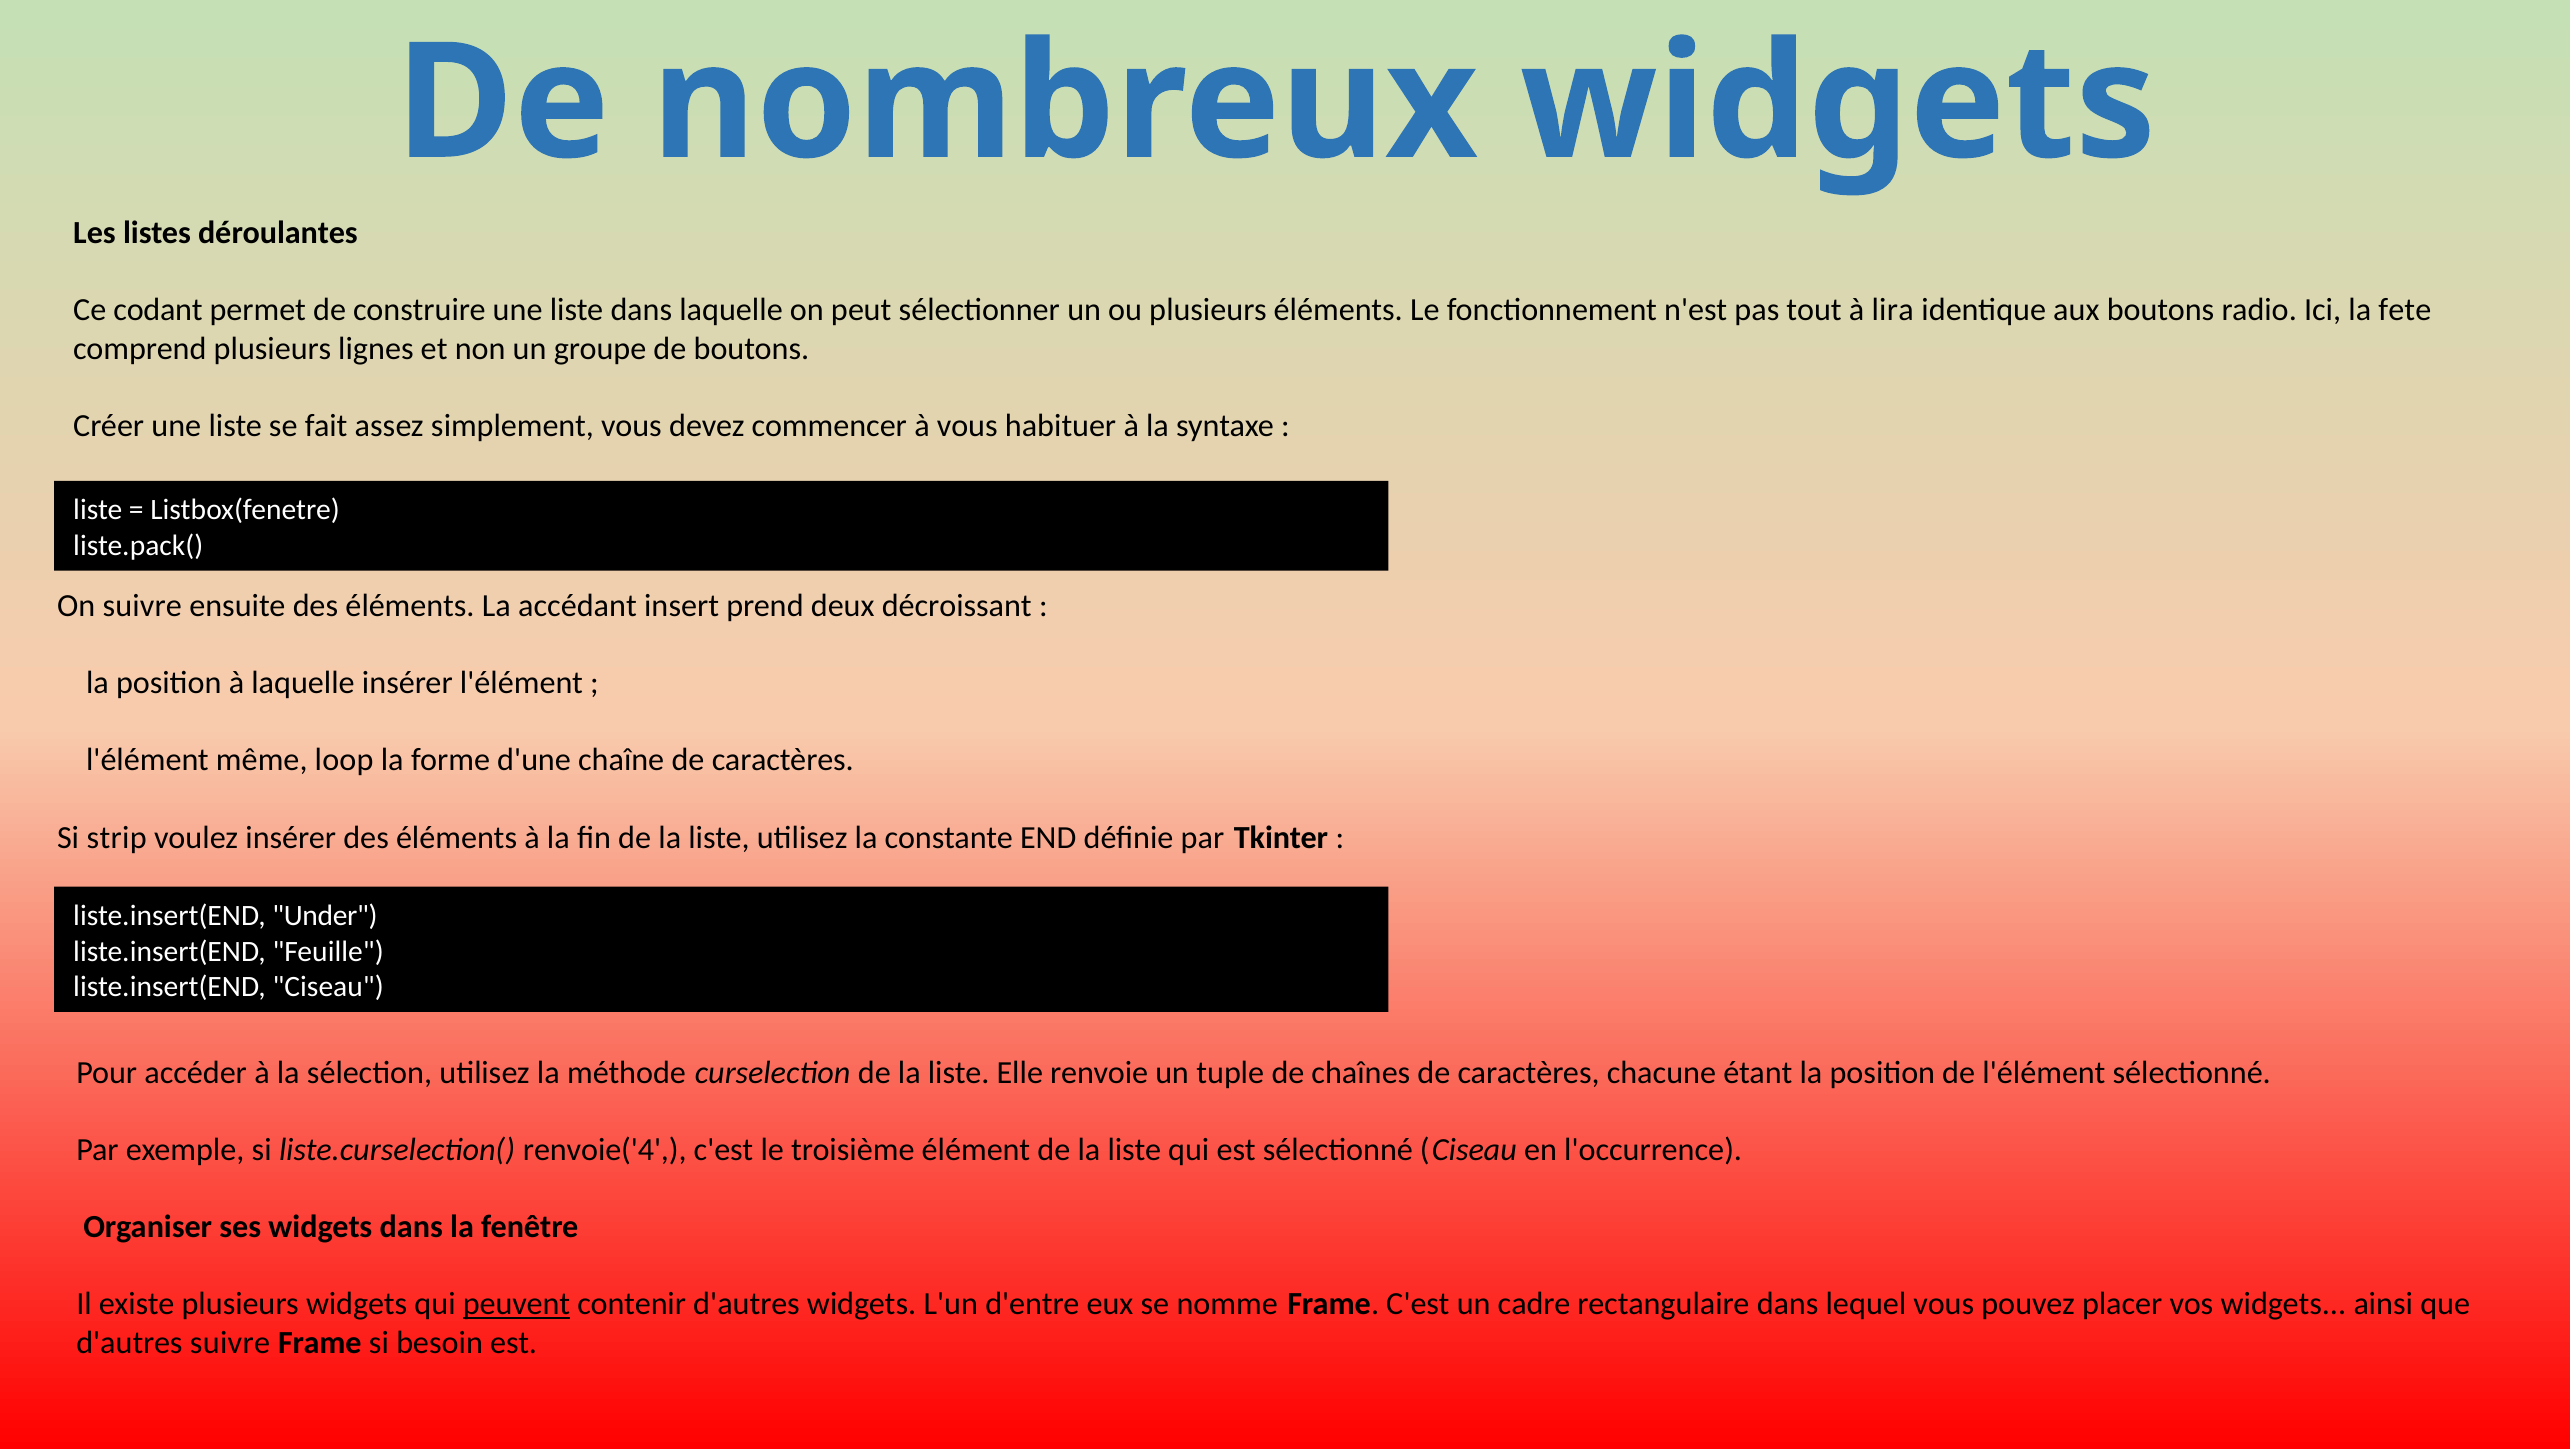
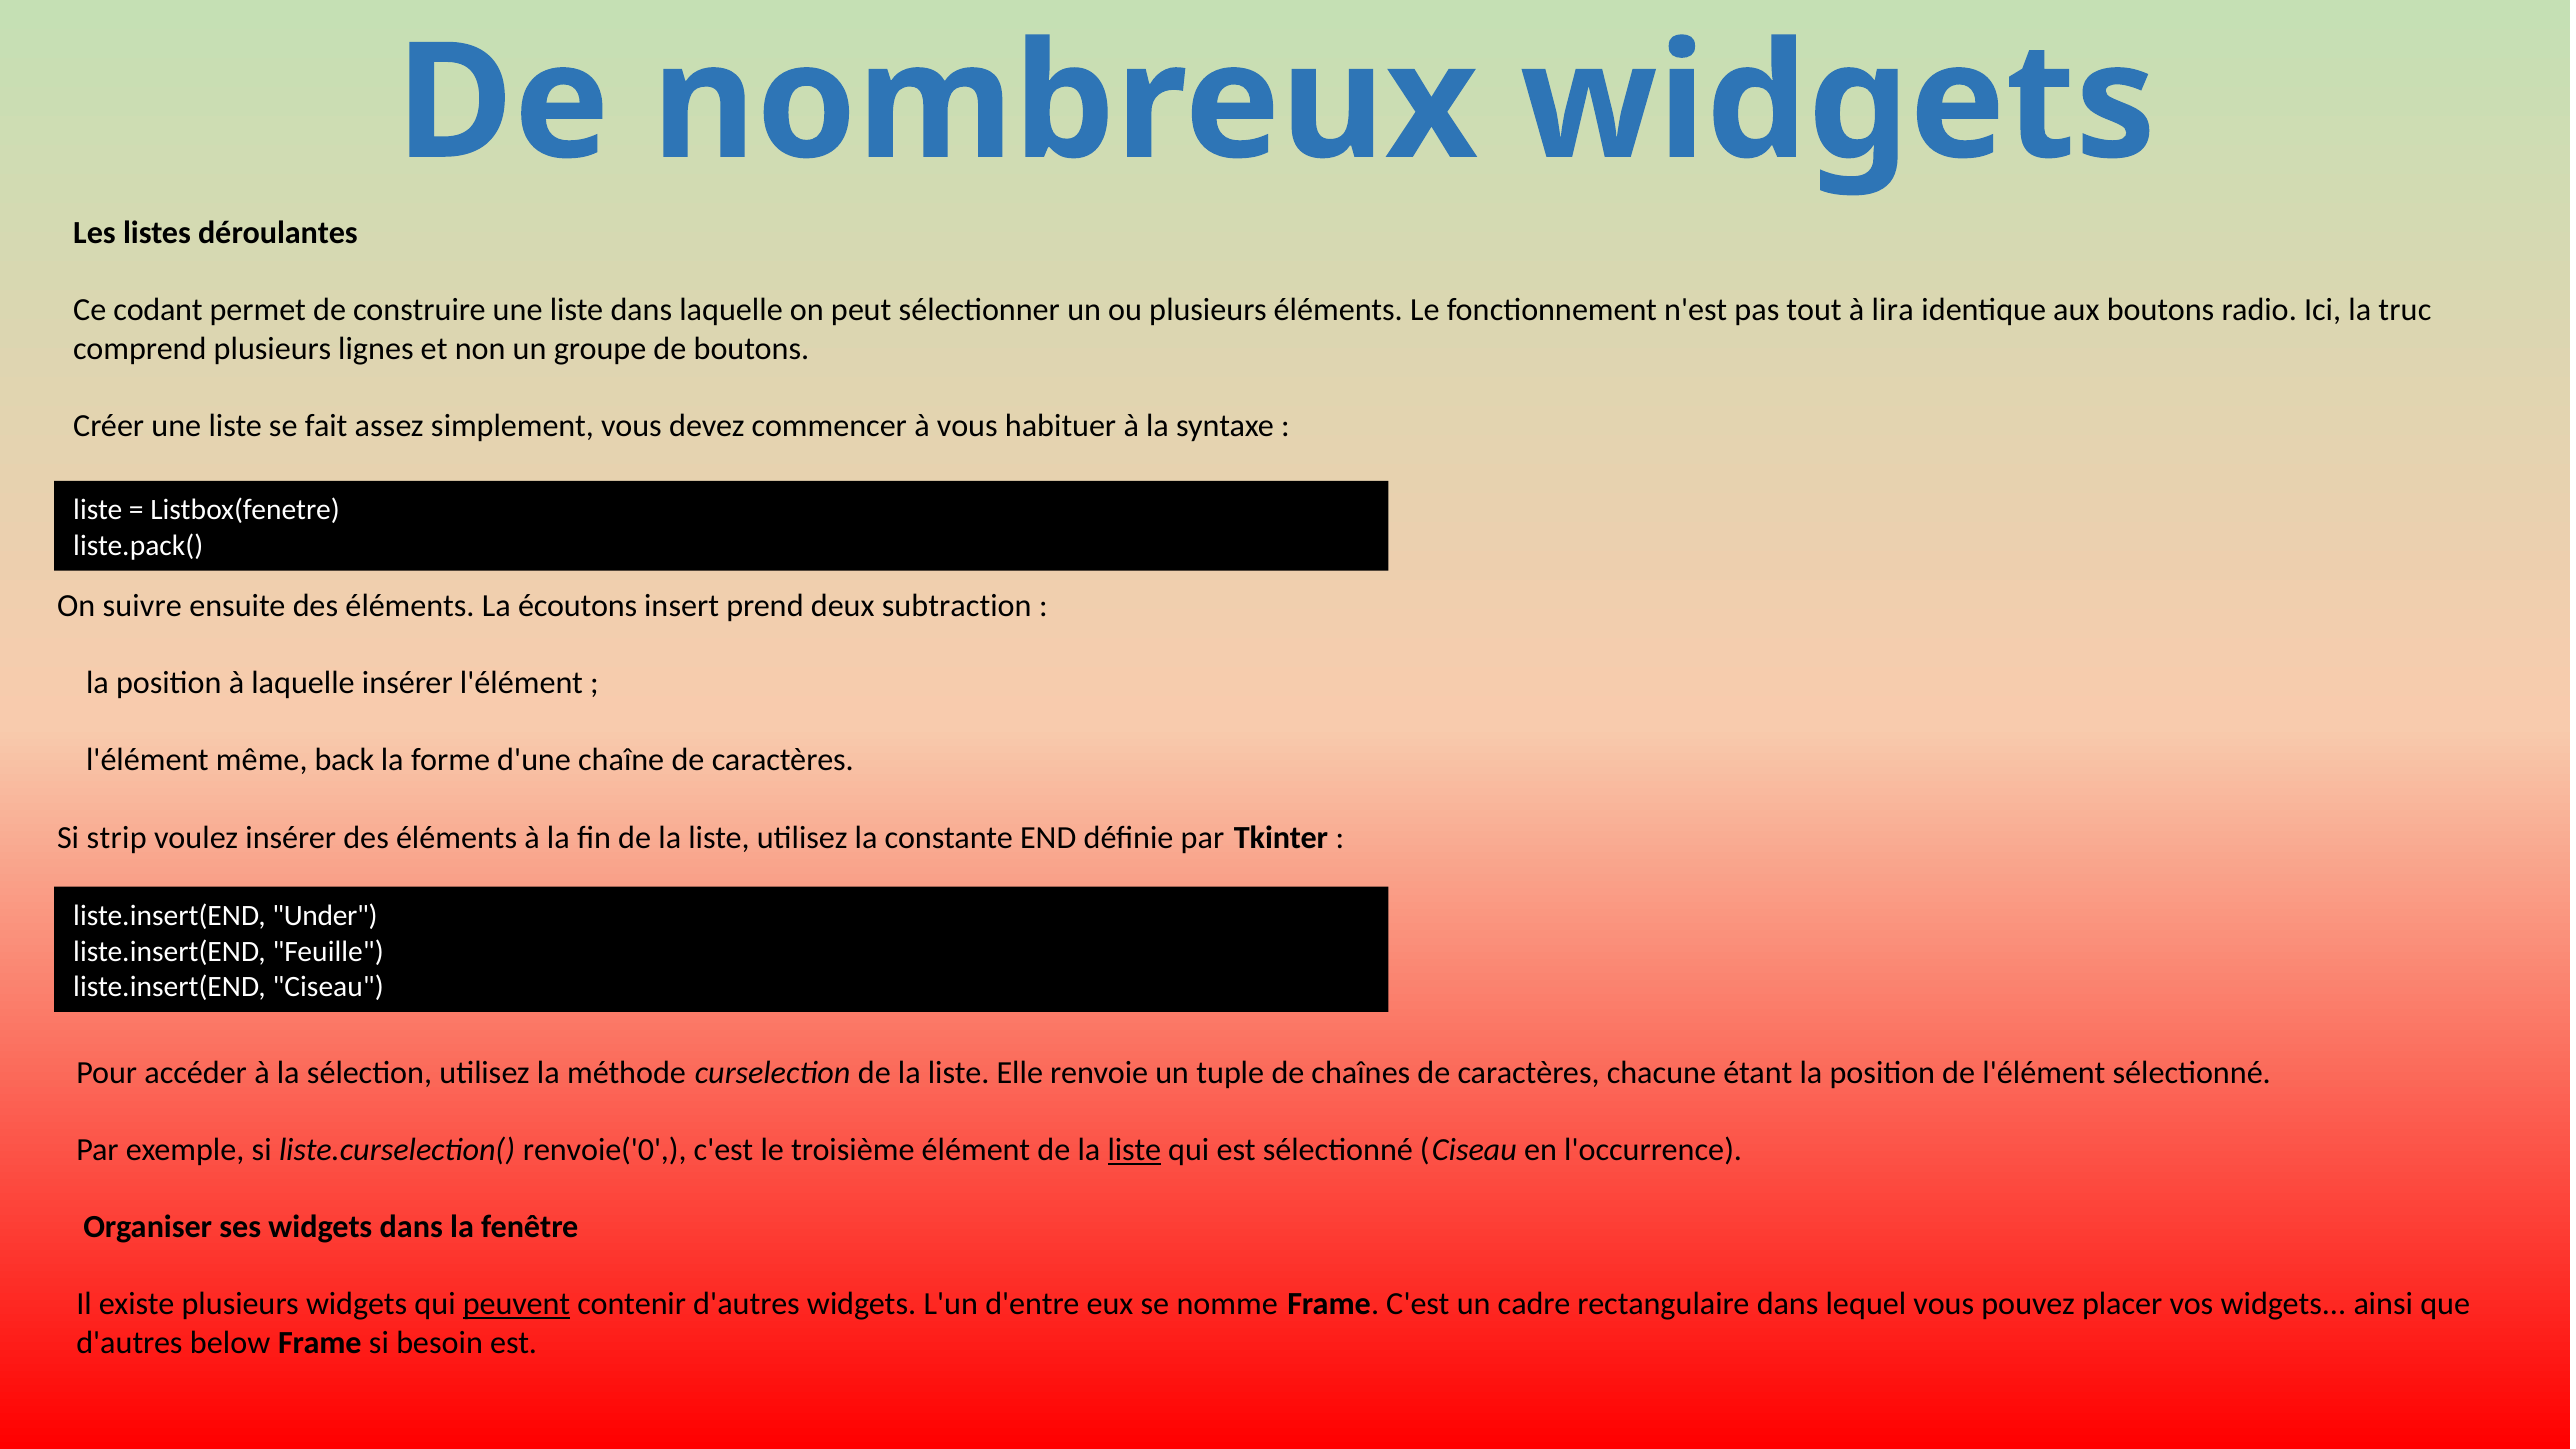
fete: fete -> truc (2405, 310)
accédant: accédant -> écoutons (578, 606)
décroissant: décroissant -> subtraction (957, 606)
loop: loop -> back (344, 760)
renvoie('4: renvoie('4 -> renvoie('0 (605, 1150)
liste underline: none -> present (1134, 1150)
d'autres suivre: suivre -> below (230, 1343)
